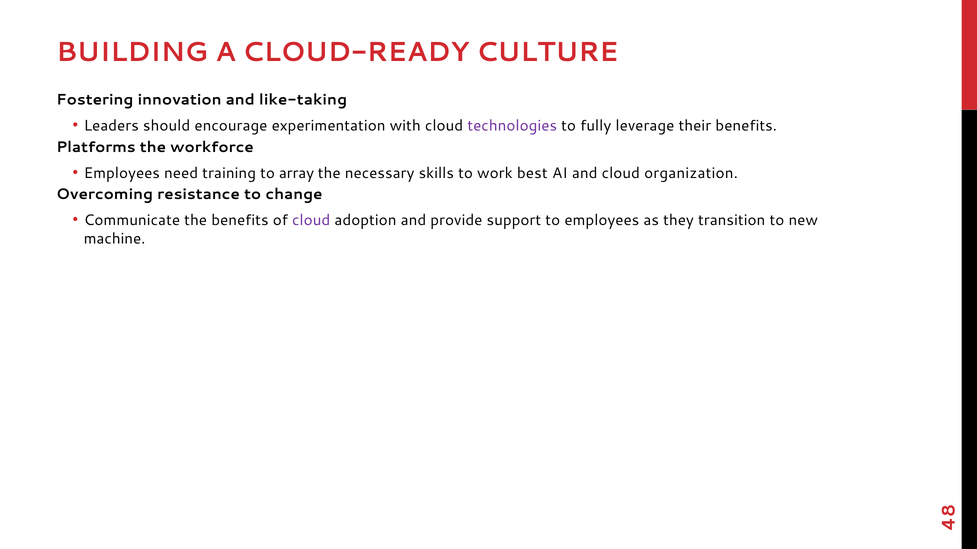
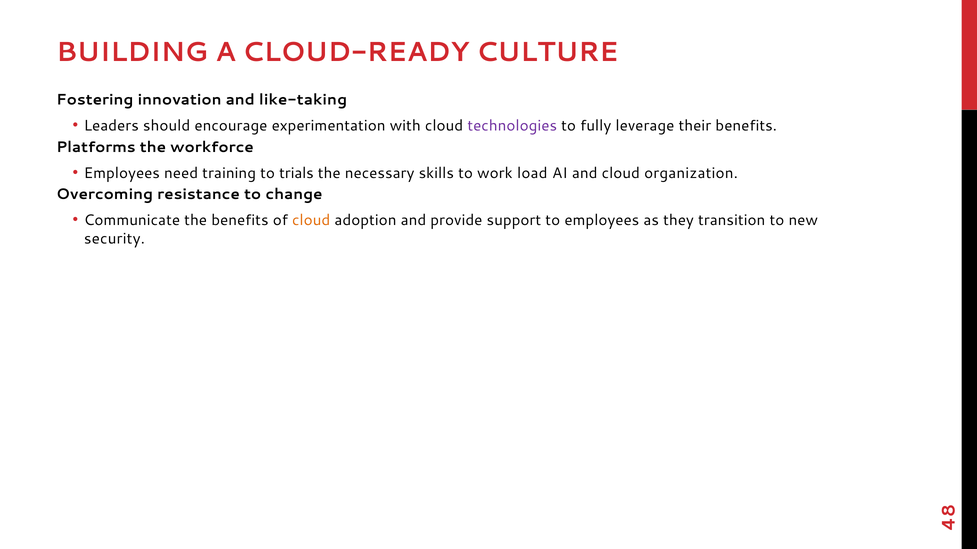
array: array -> trials (296, 173)
best: best -> load (532, 173)
cloud colour: purple -> orange (311, 221)
machine: machine -> security (114, 239)
